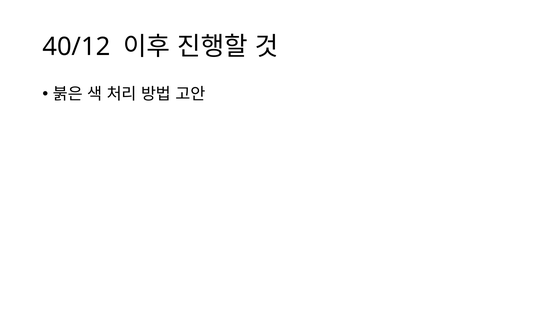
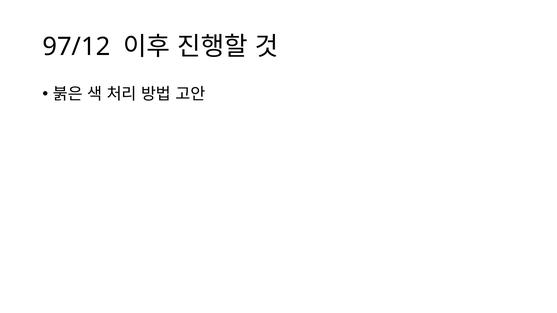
40/12: 40/12 -> 97/12 (76, 47)
